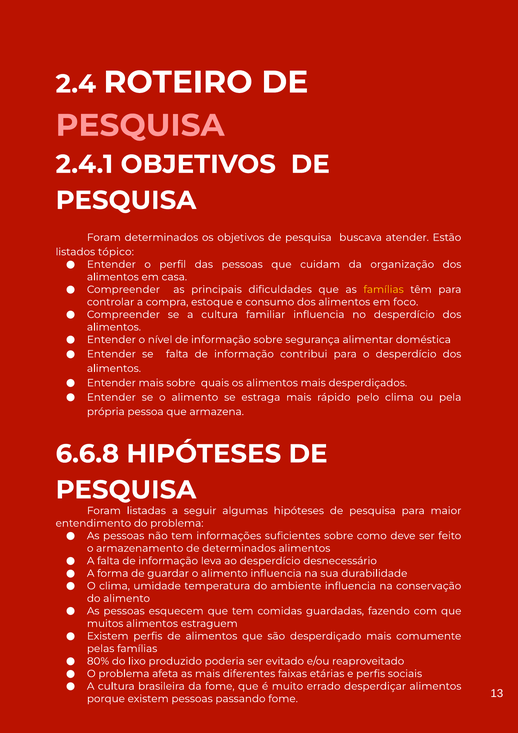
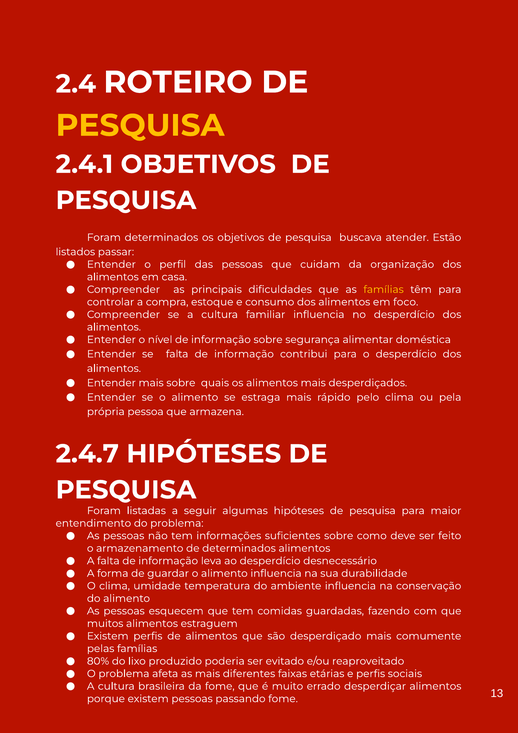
PESQUISA colour: pink -> yellow (140, 125)
tópico: tópico -> passar (116, 252)
6.6.8: 6.6.8 -> 2.4.7 (87, 454)
